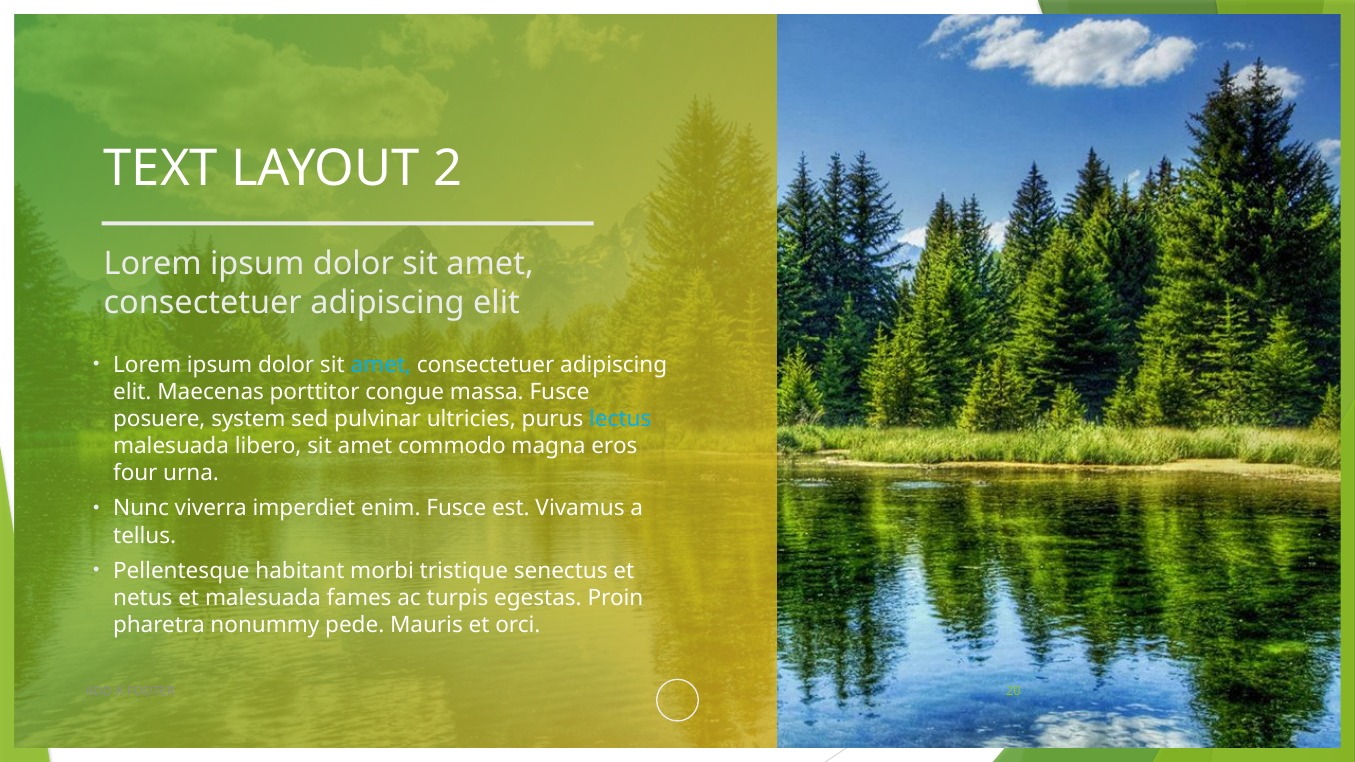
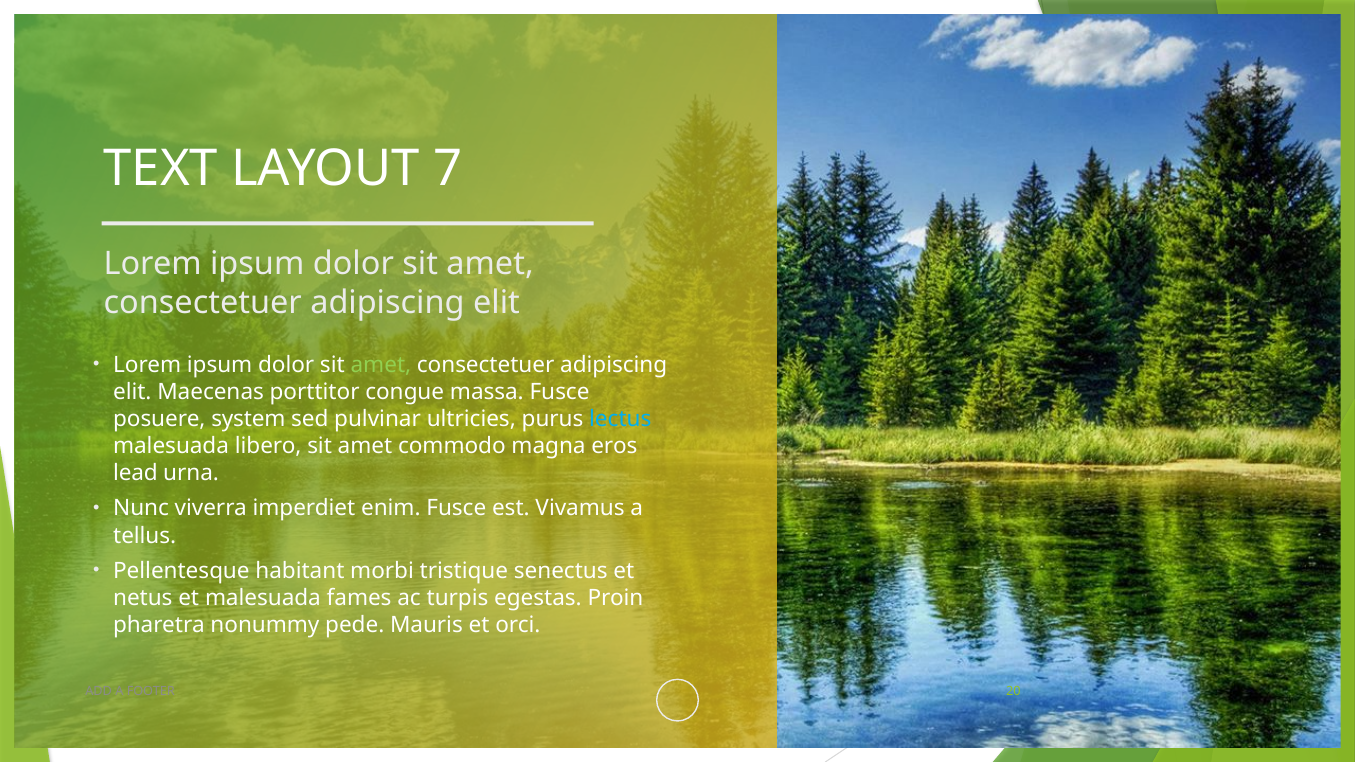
2: 2 -> 7 (448, 169)
amet colour: light blue -> light green (381, 365)
four: four -> lead (135, 473)
